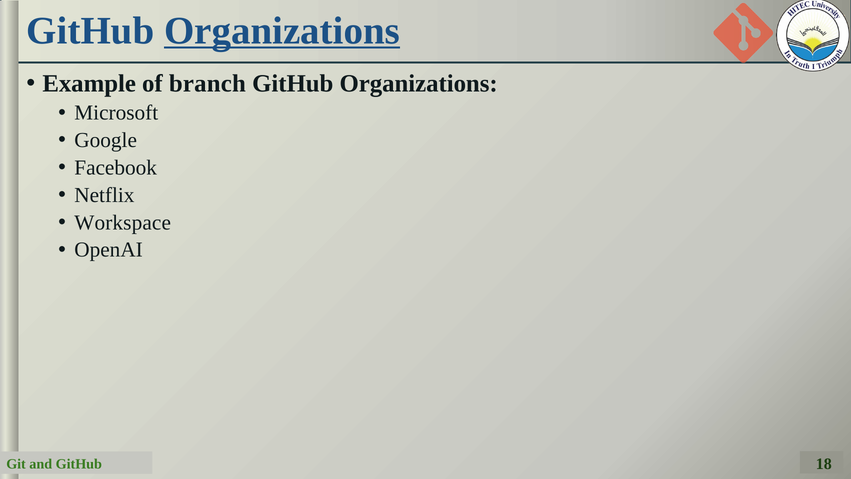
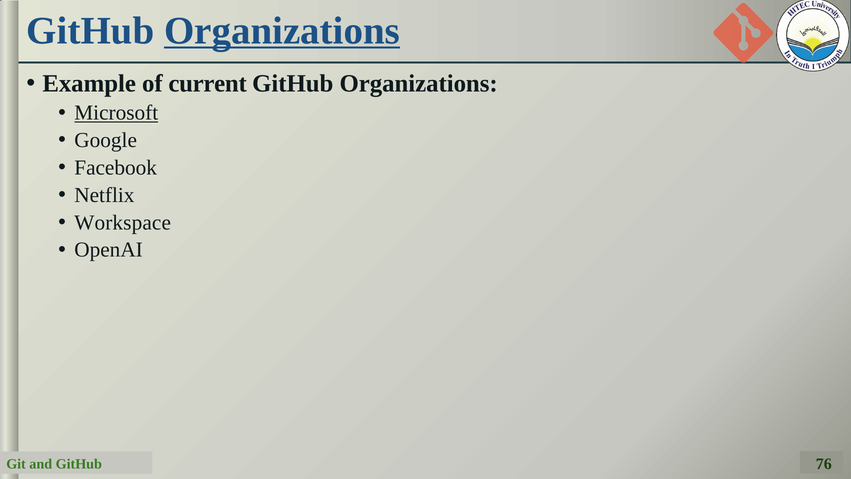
branch: branch -> current (208, 83)
Microsoft underline: none -> present (116, 113)
18: 18 -> 76 (824, 464)
